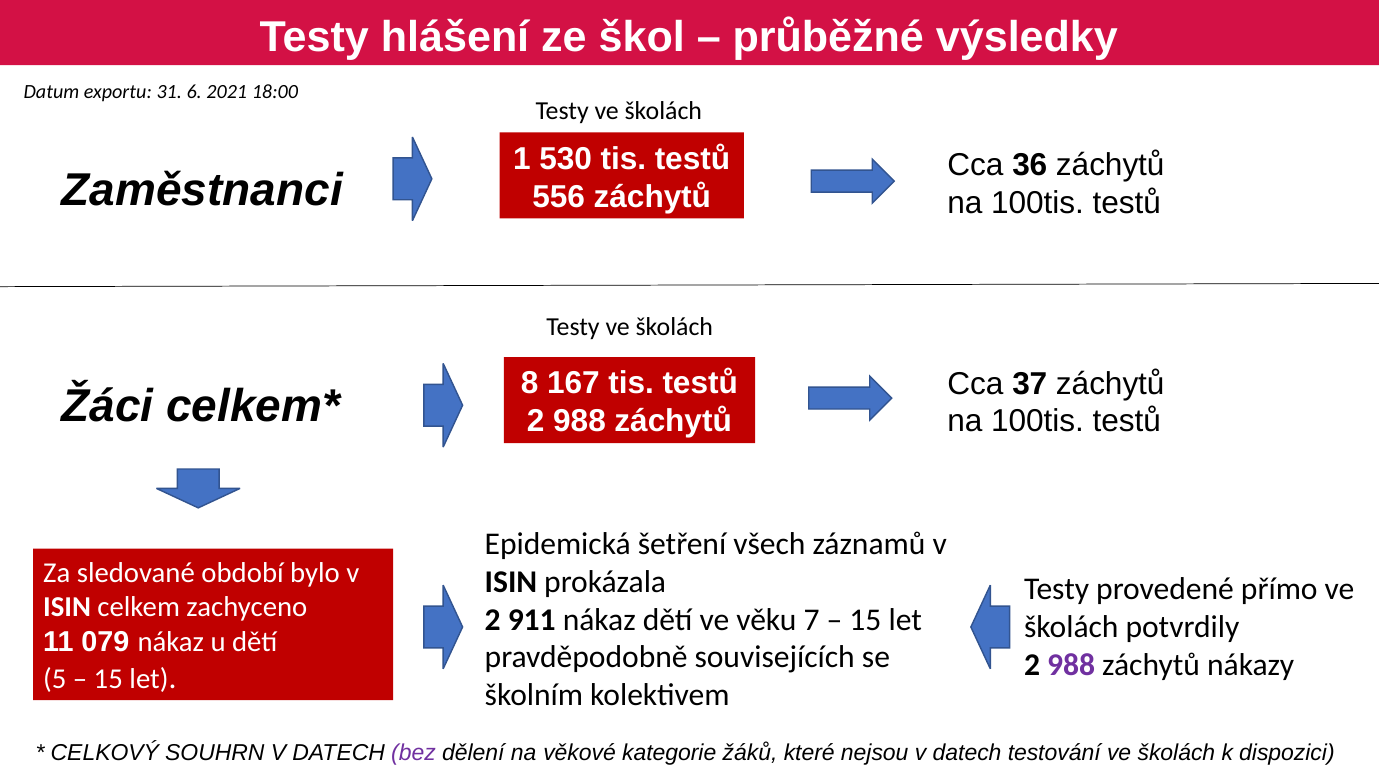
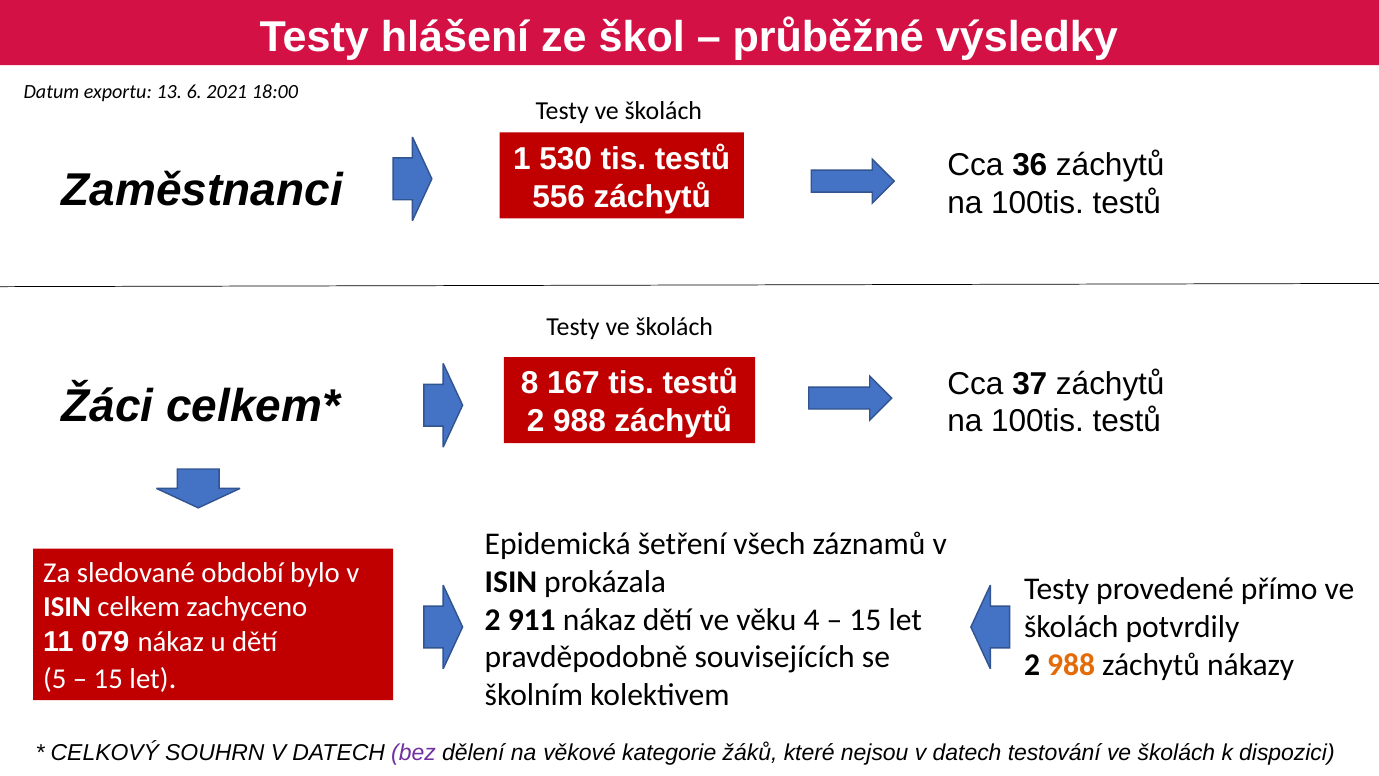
31: 31 -> 13 (169, 92)
7: 7 -> 4 (812, 619)
988 colour: purple -> orange (1071, 665)
